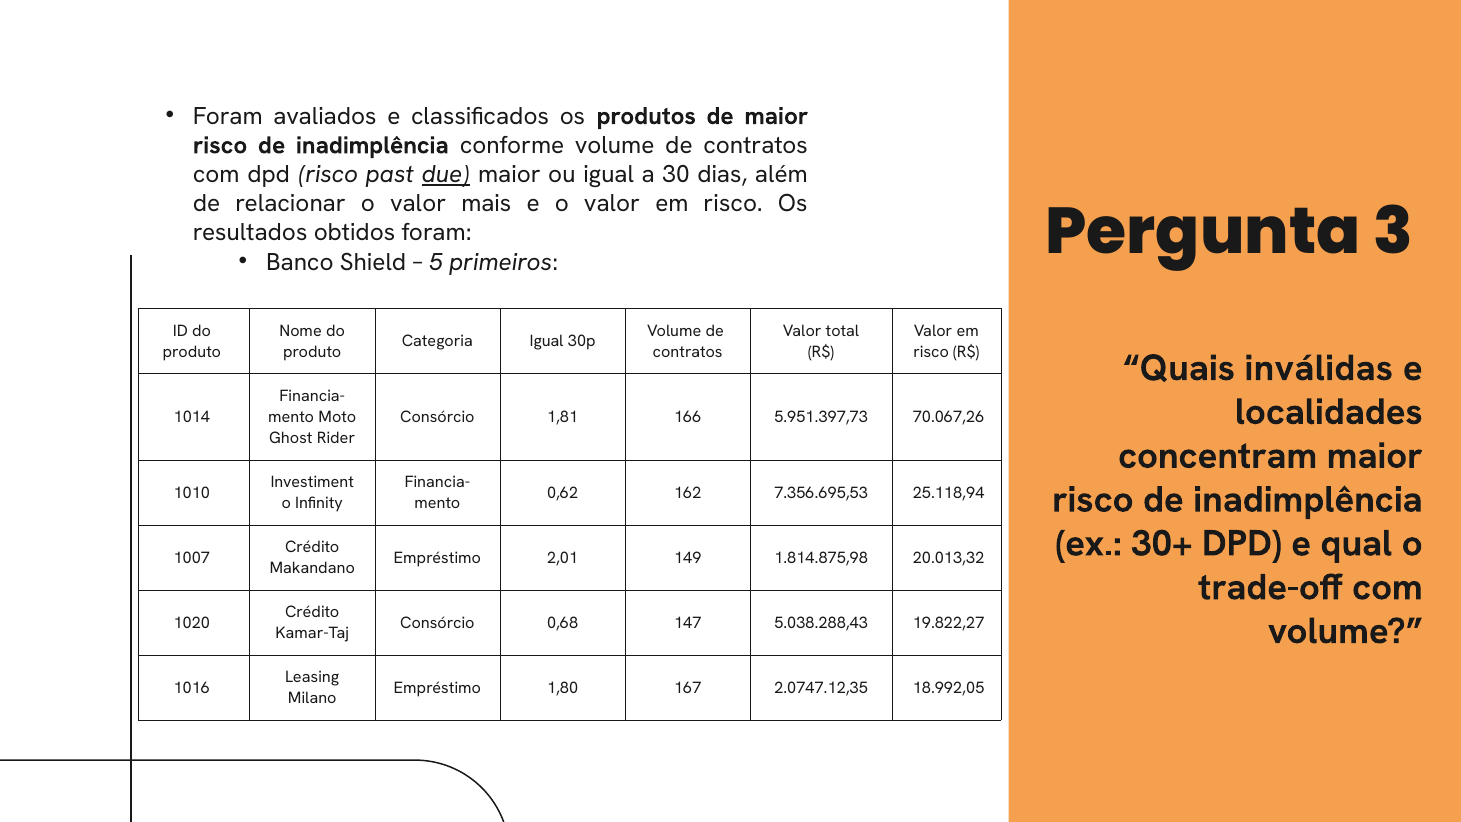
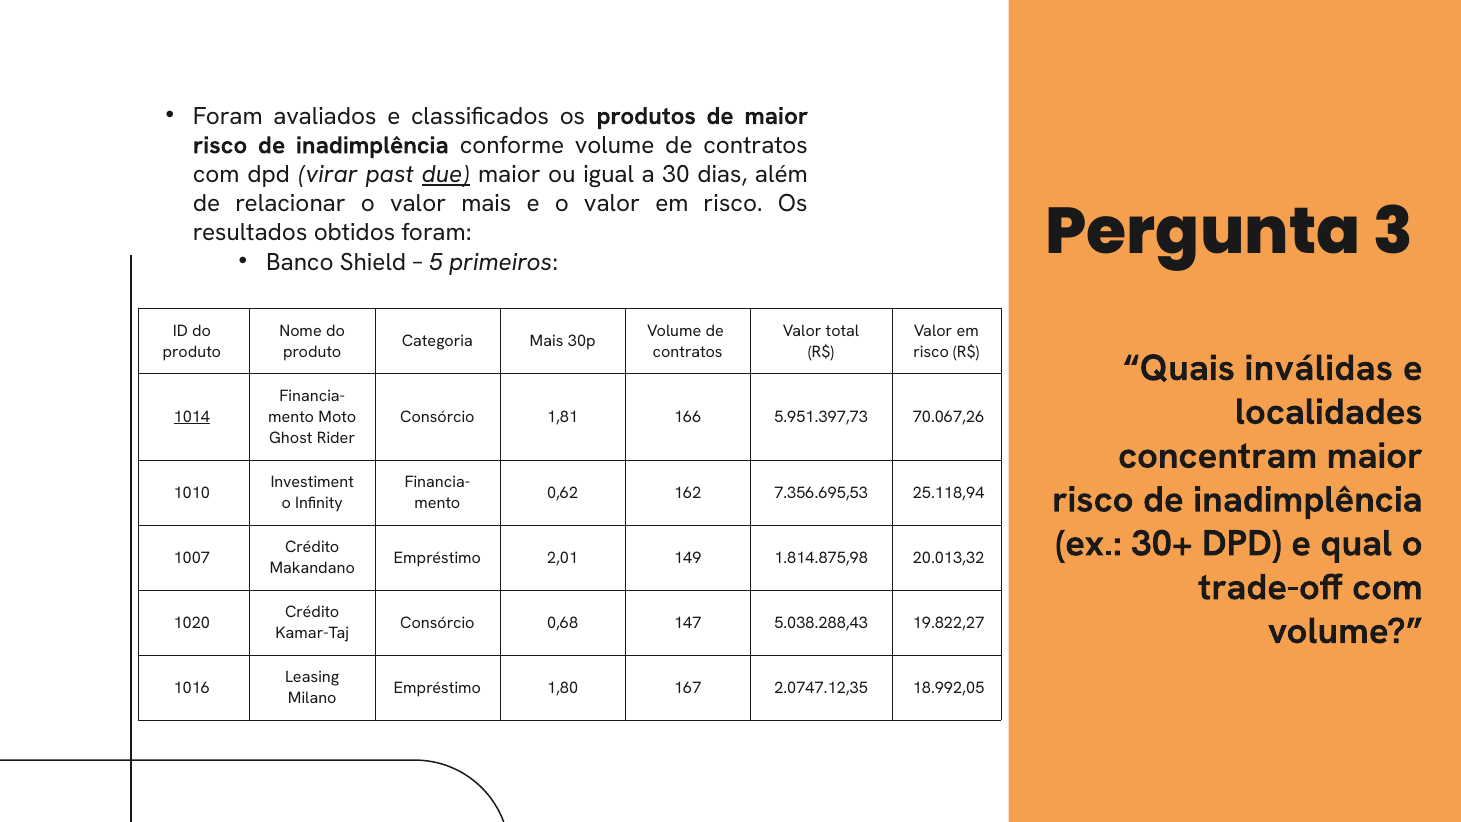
dpd risco: risco -> virar (328, 174)
Categoria Igual: Igual -> Mais (547, 341)
1014 underline: none -> present (192, 417)
